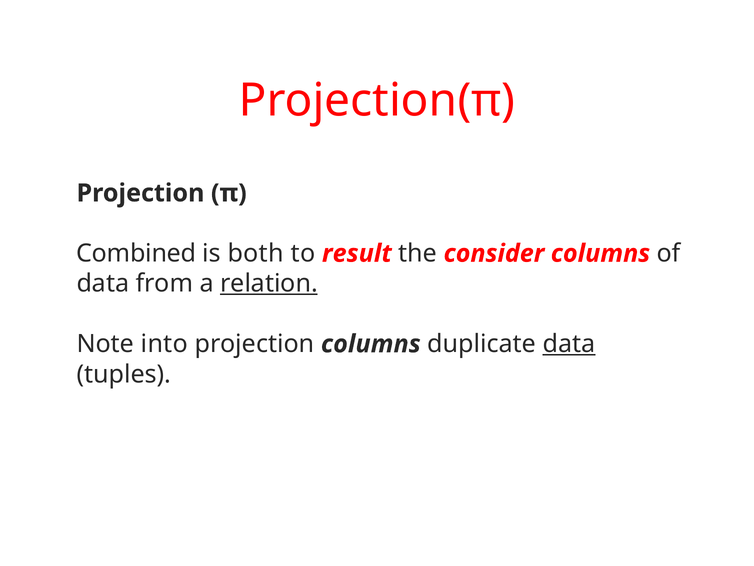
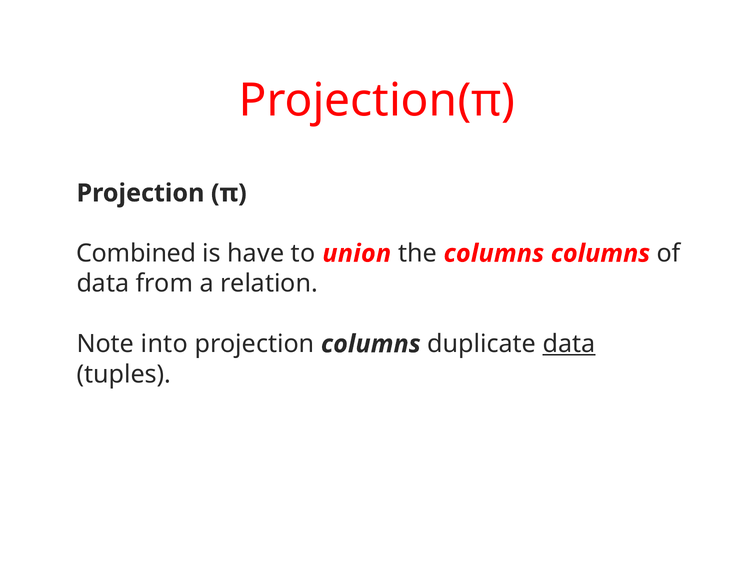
both: both -> have (256, 253)
result: result -> union (357, 253)
the consider: consider -> columns (494, 253)
relation underline: present -> none (269, 283)
